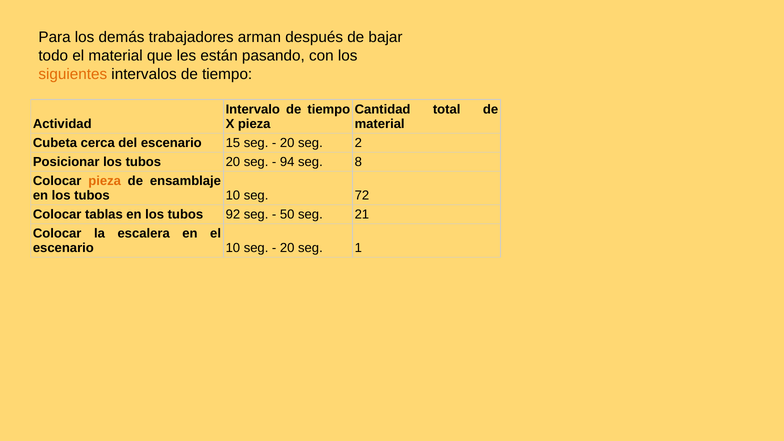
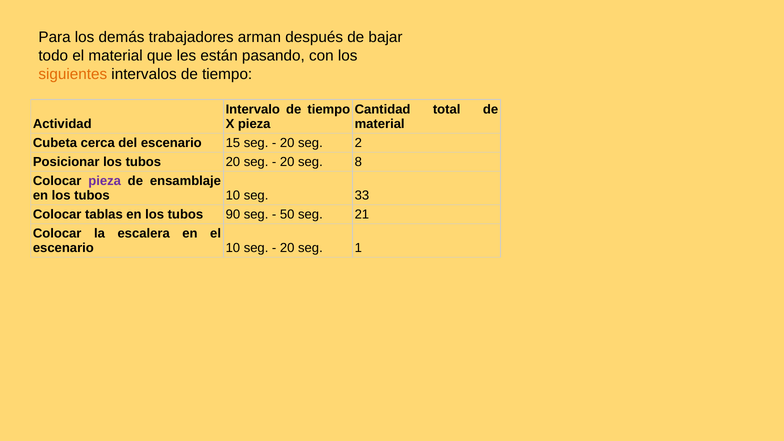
94: 94 -> 20 (287, 162)
pieza colour: orange -> purple (105, 181)
72: 72 -> 33 (362, 196)
92: 92 -> 90 (233, 215)
